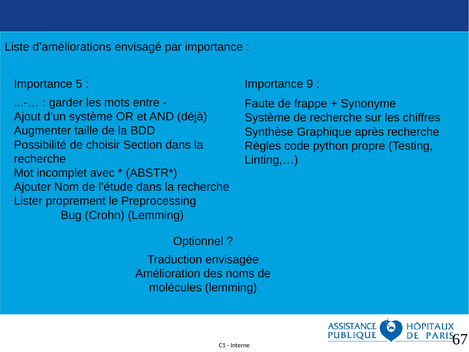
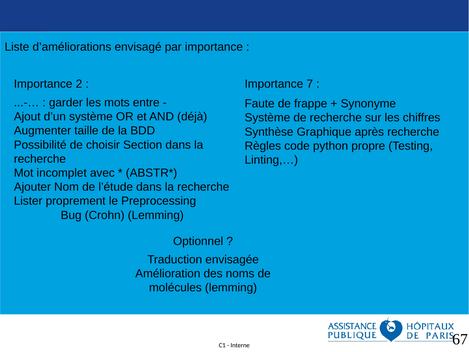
5: 5 -> 2 (79, 84)
9: 9 -> 7 (310, 84)
